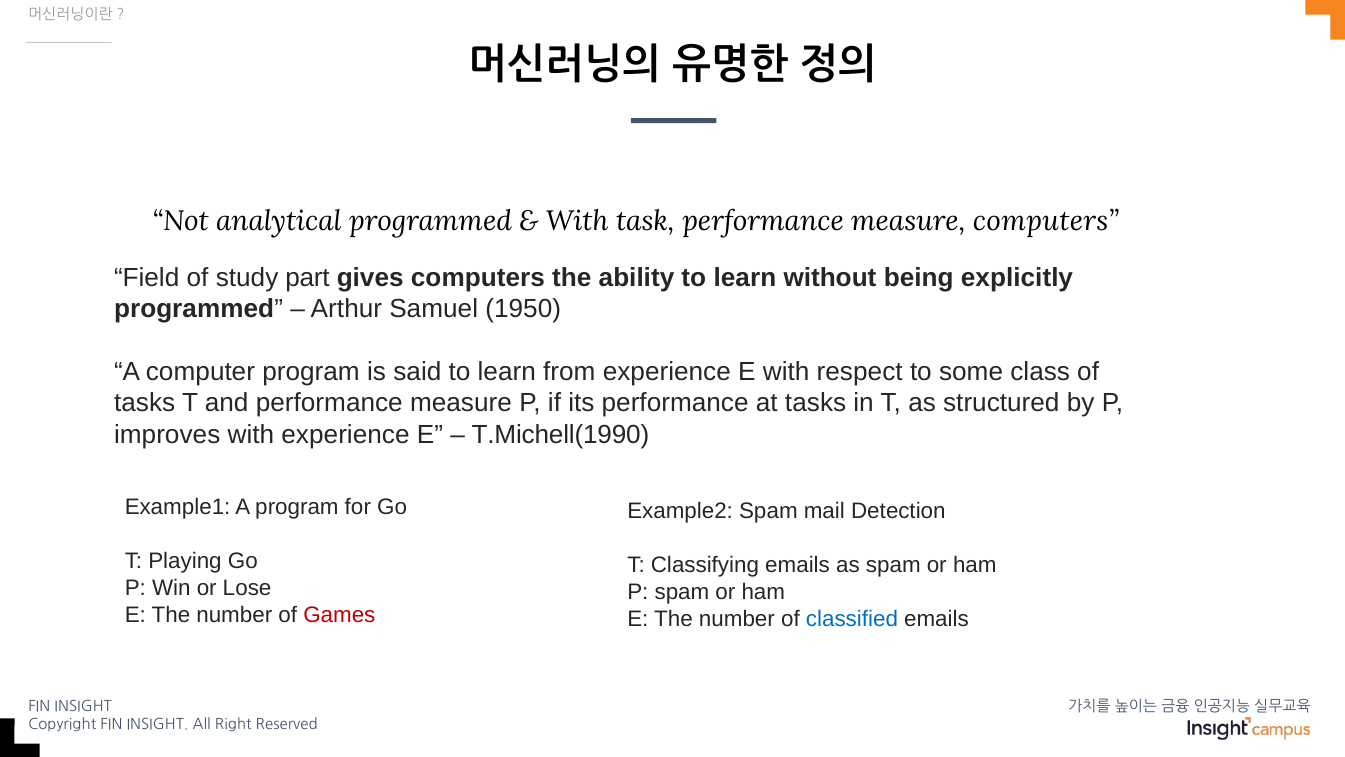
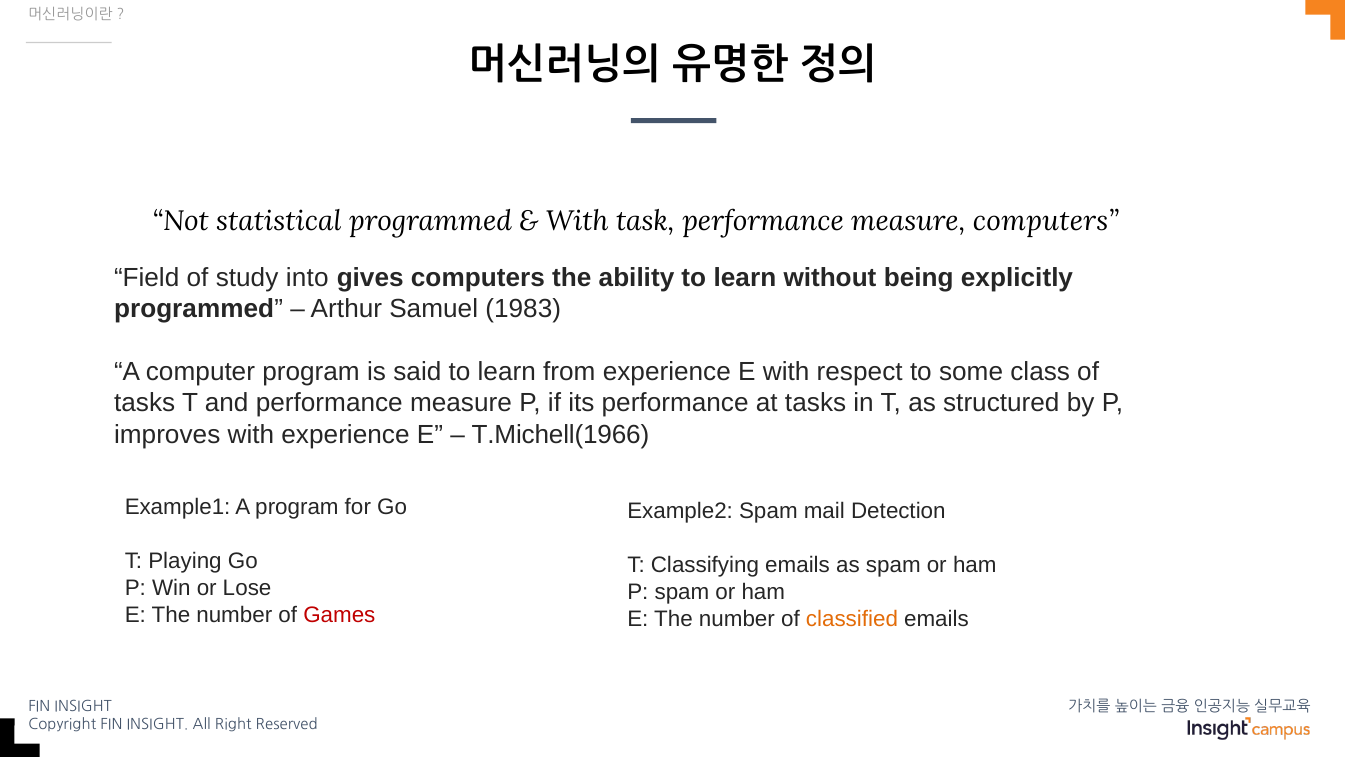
analytical: analytical -> statistical (279, 221)
part: part -> into (307, 277)
1950: 1950 -> 1983 (523, 309)
T.Michell(1990: T.Michell(1990 -> T.Michell(1966 (560, 434)
classified colour: blue -> orange (852, 619)
